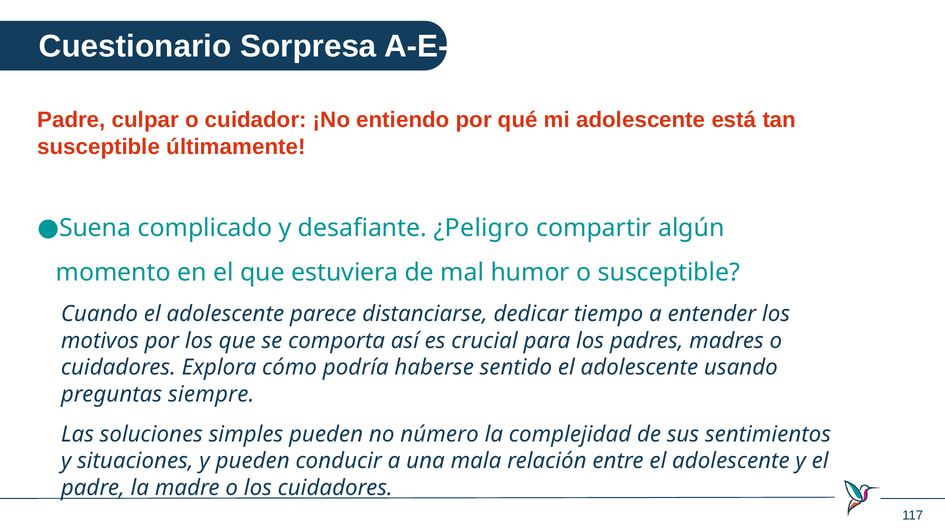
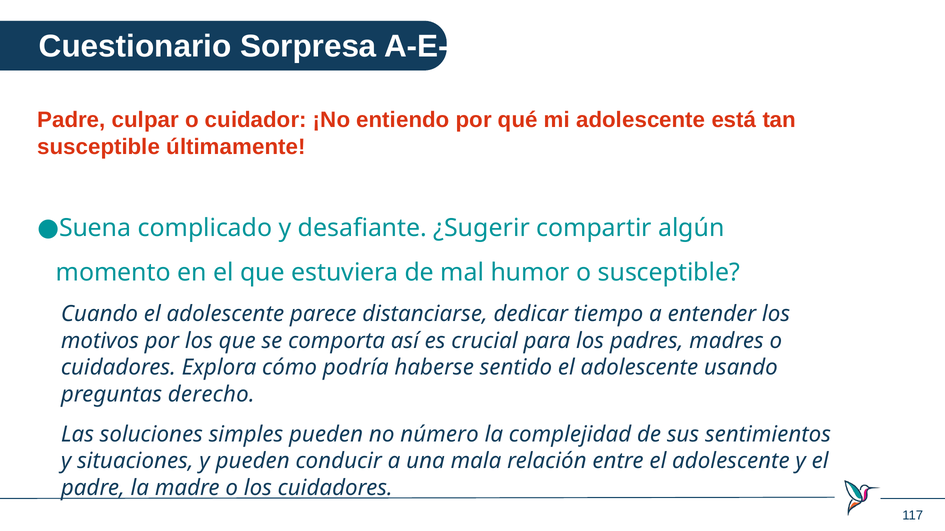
¿Peligro: ¿Peligro -> ¿Sugerir (482, 228)
siempre: siempre -> derecho (211, 395)
